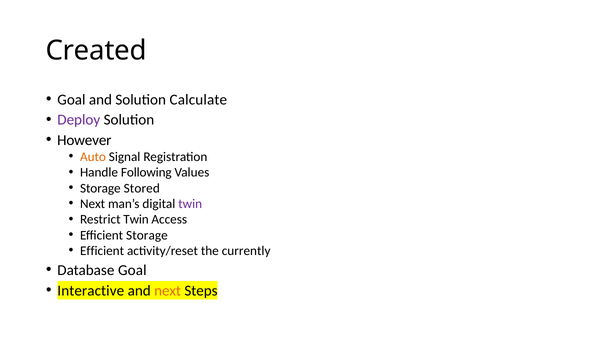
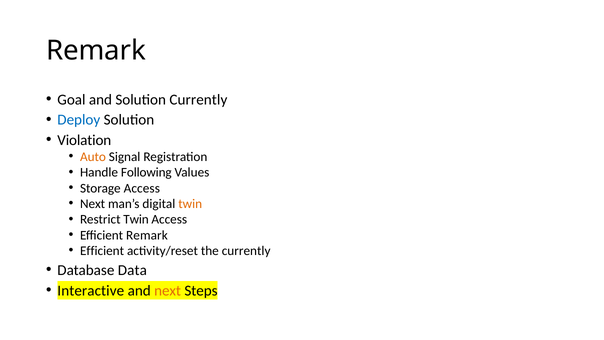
Created: Created -> Remark (96, 51)
Solution Calculate: Calculate -> Currently (198, 99)
Deploy colour: purple -> blue (79, 120)
However: However -> Violation (84, 140)
Storage Stored: Stored -> Access (142, 188)
twin colour: purple -> orange (190, 204)
Efficient Storage: Storage -> Remark (147, 235)
Database Goal: Goal -> Data (132, 270)
